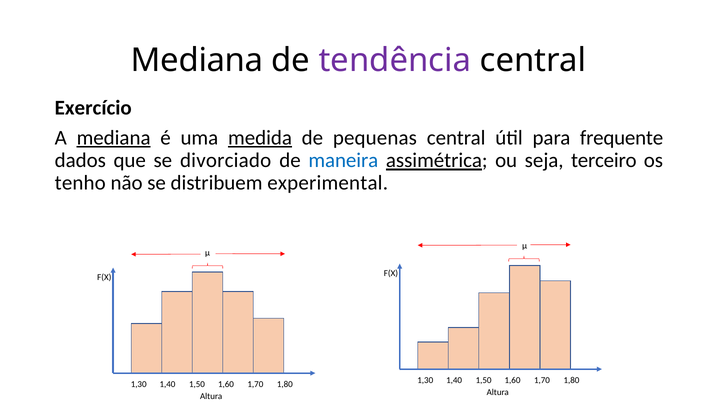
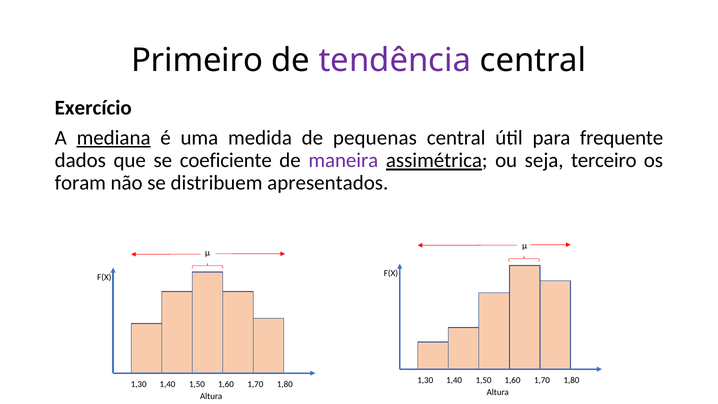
Mediana: Mediana -> Primeiro (197, 60)
medida underline: present -> none (260, 138)
divorciado: divorciado -> coeficiente (226, 160)
maneira colour: blue -> purple (343, 160)
tenho: tenho -> foram (80, 183)
experimental: experimental -> apresentados (328, 183)
